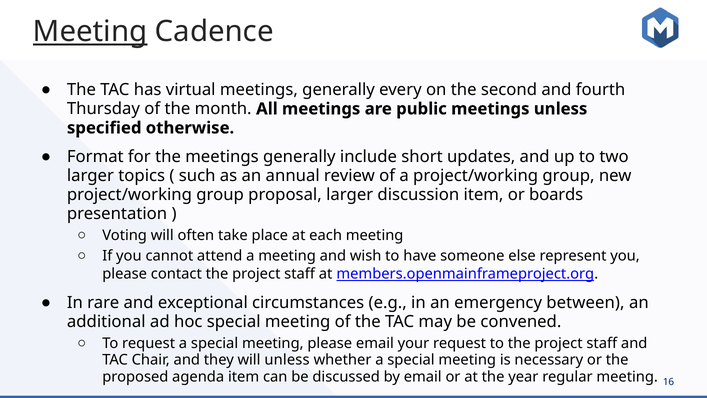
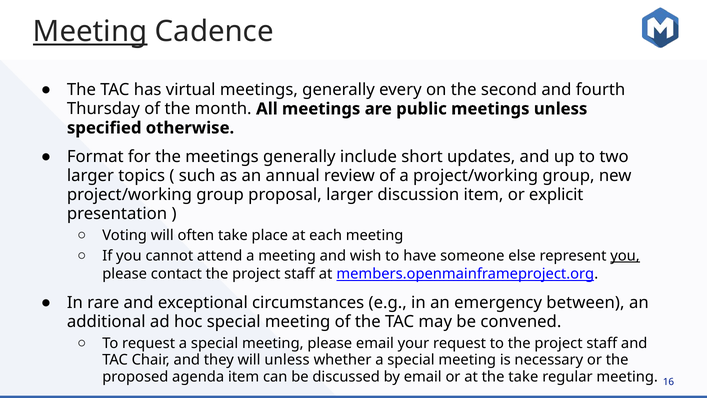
boards: boards -> explicit (556, 195)
you underline: none -> present (625, 256)
the year: year -> take (523, 377)
